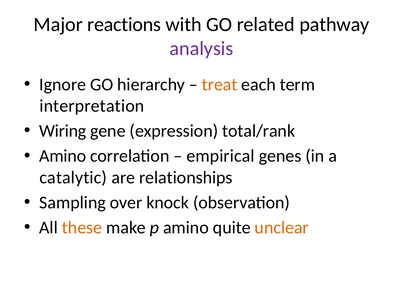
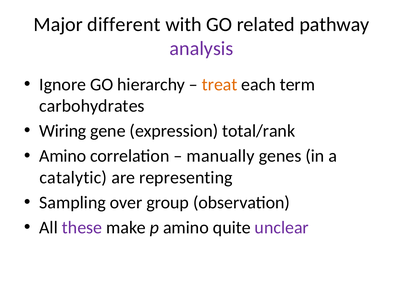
reactions: reactions -> different (124, 24)
interpretation: interpretation -> carbohydrates (92, 106)
empirical: empirical -> manually (221, 156)
relationships: relationships -> representing (186, 178)
knock: knock -> group (168, 203)
these colour: orange -> purple (82, 228)
unclear colour: orange -> purple (282, 228)
